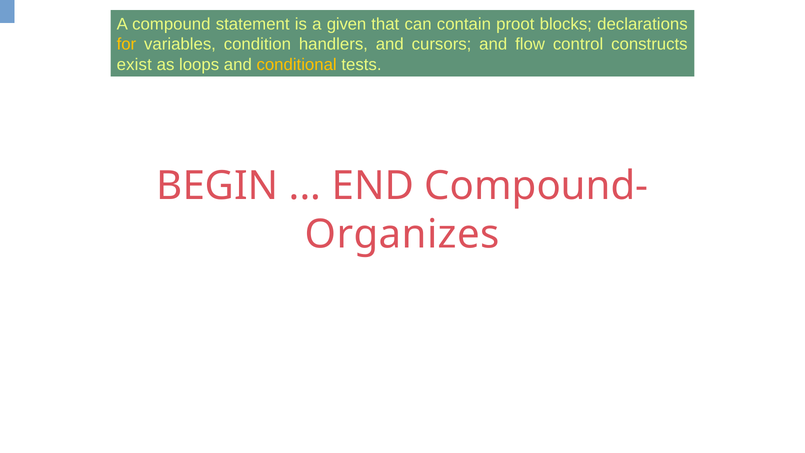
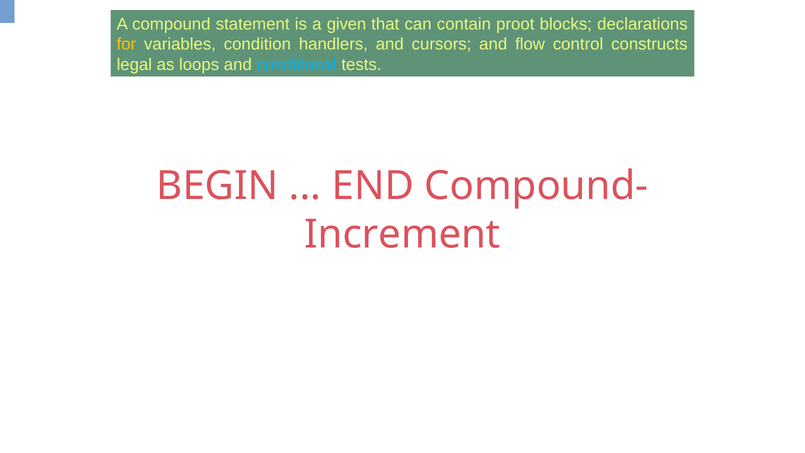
exist: exist -> legal (134, 65)
conditional colour: yellow -> light blue (297, 65)
Organizes: Organizes -> Increment (402, 234)
